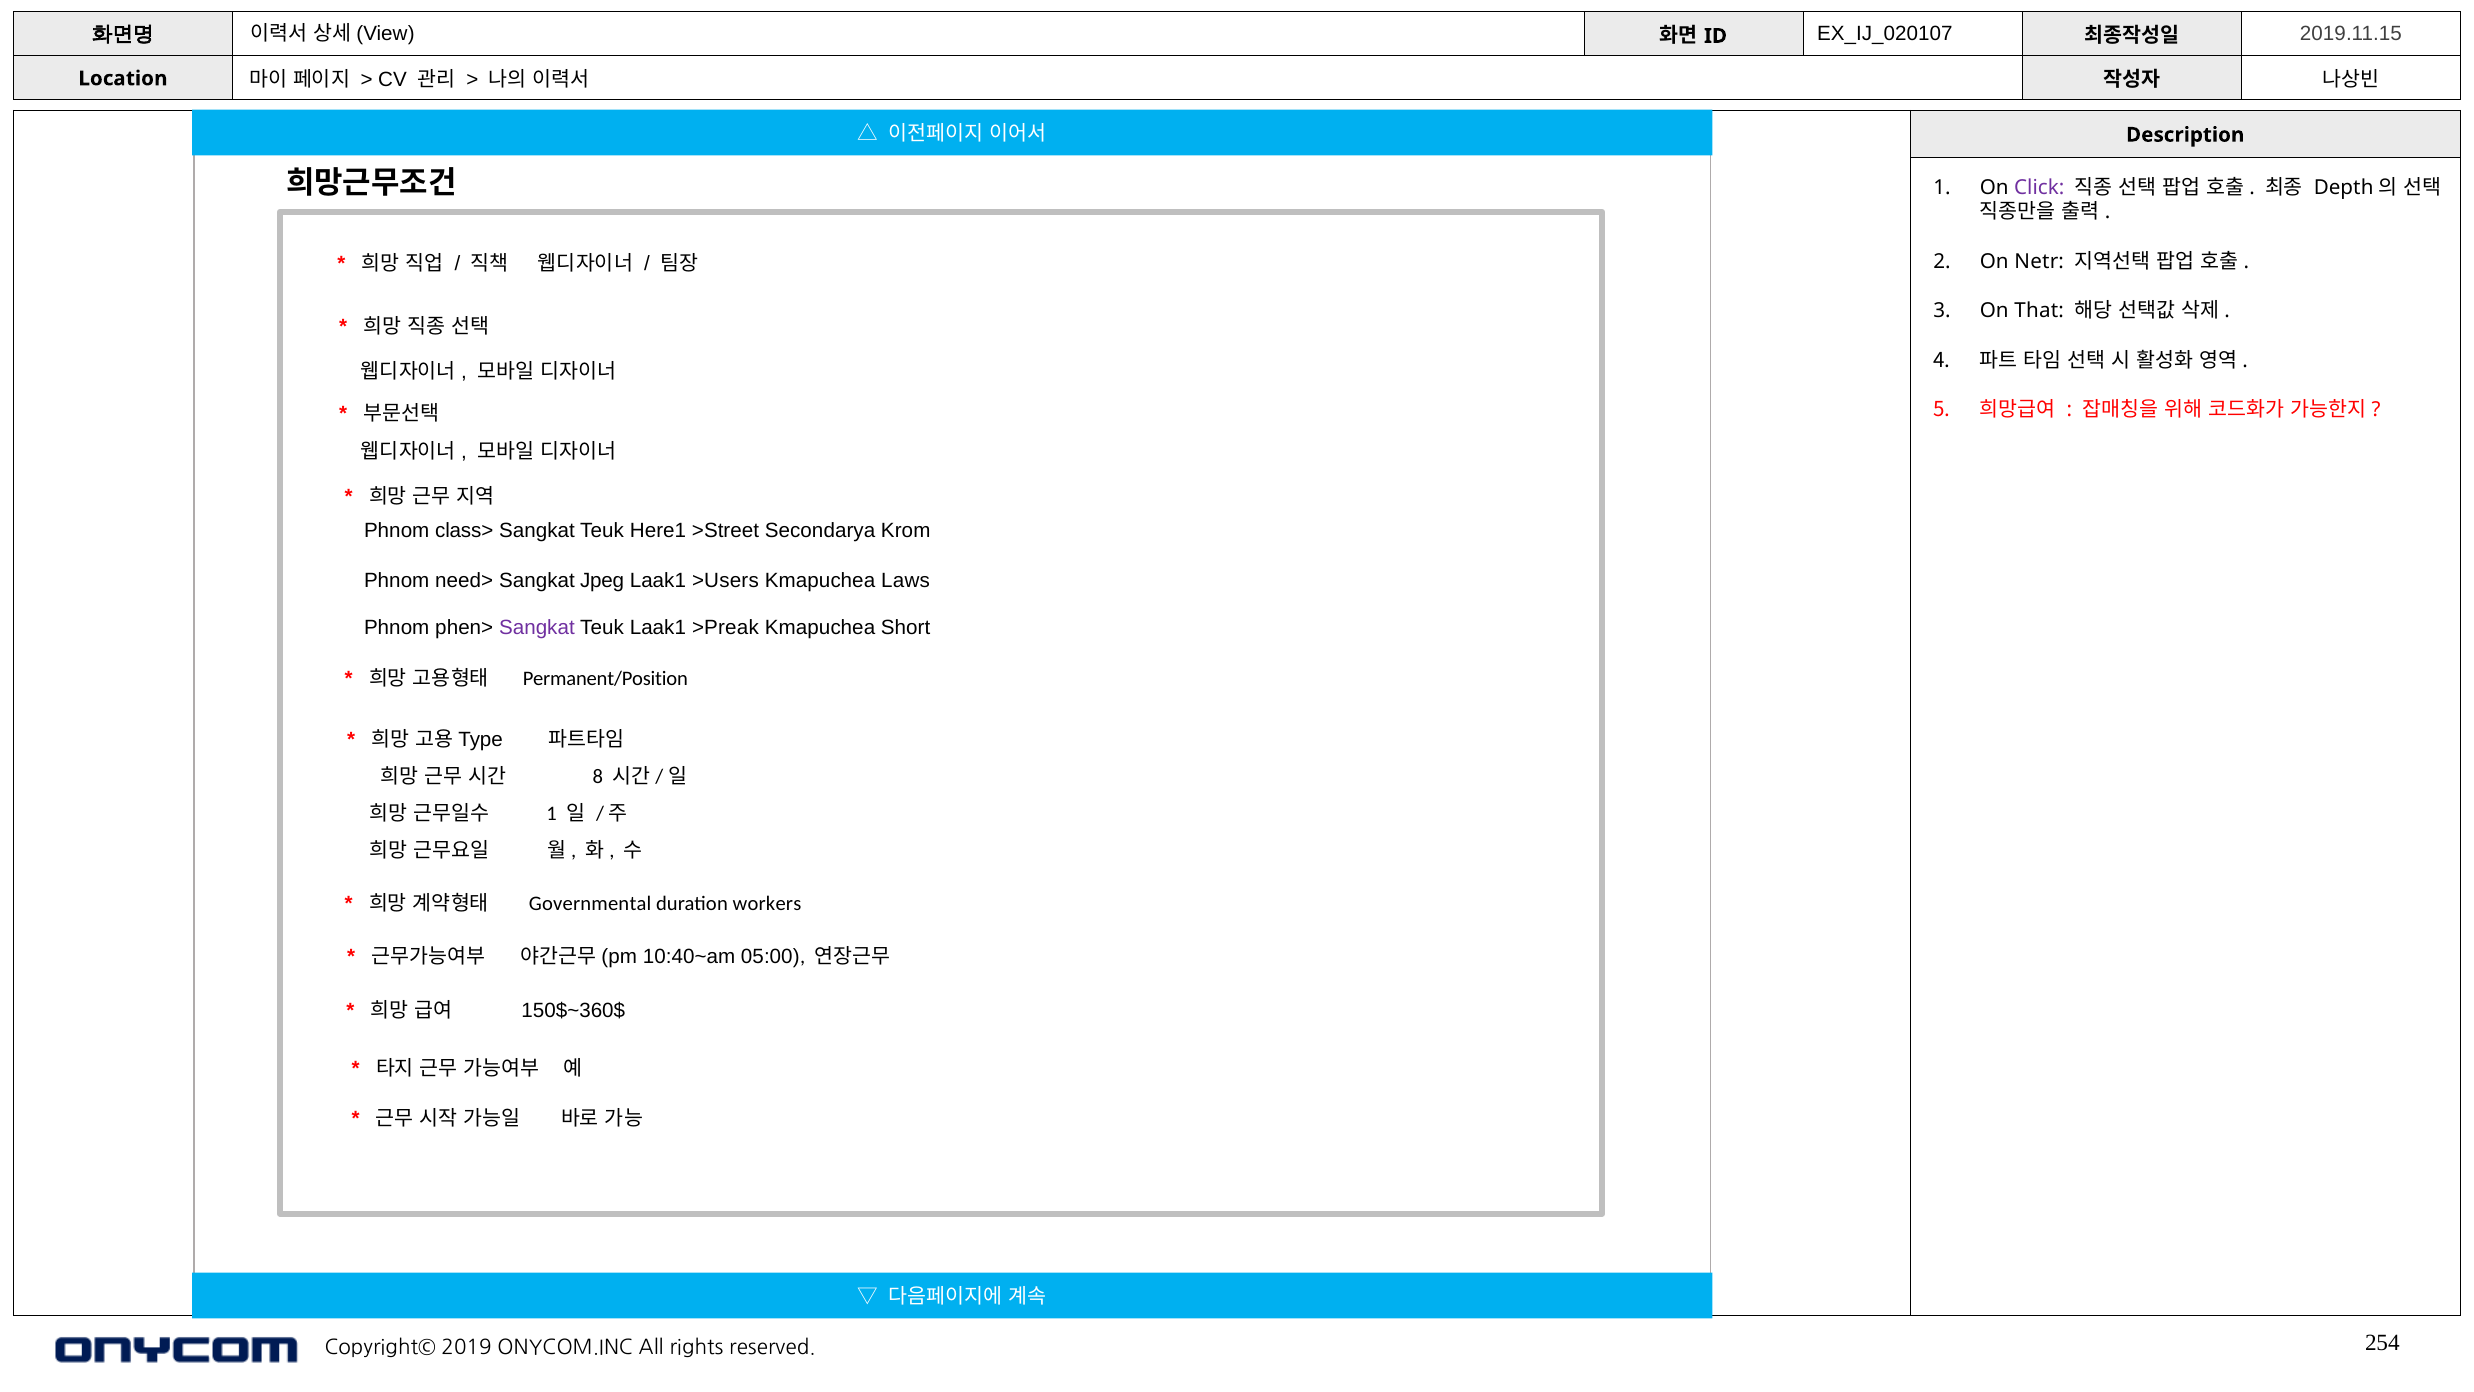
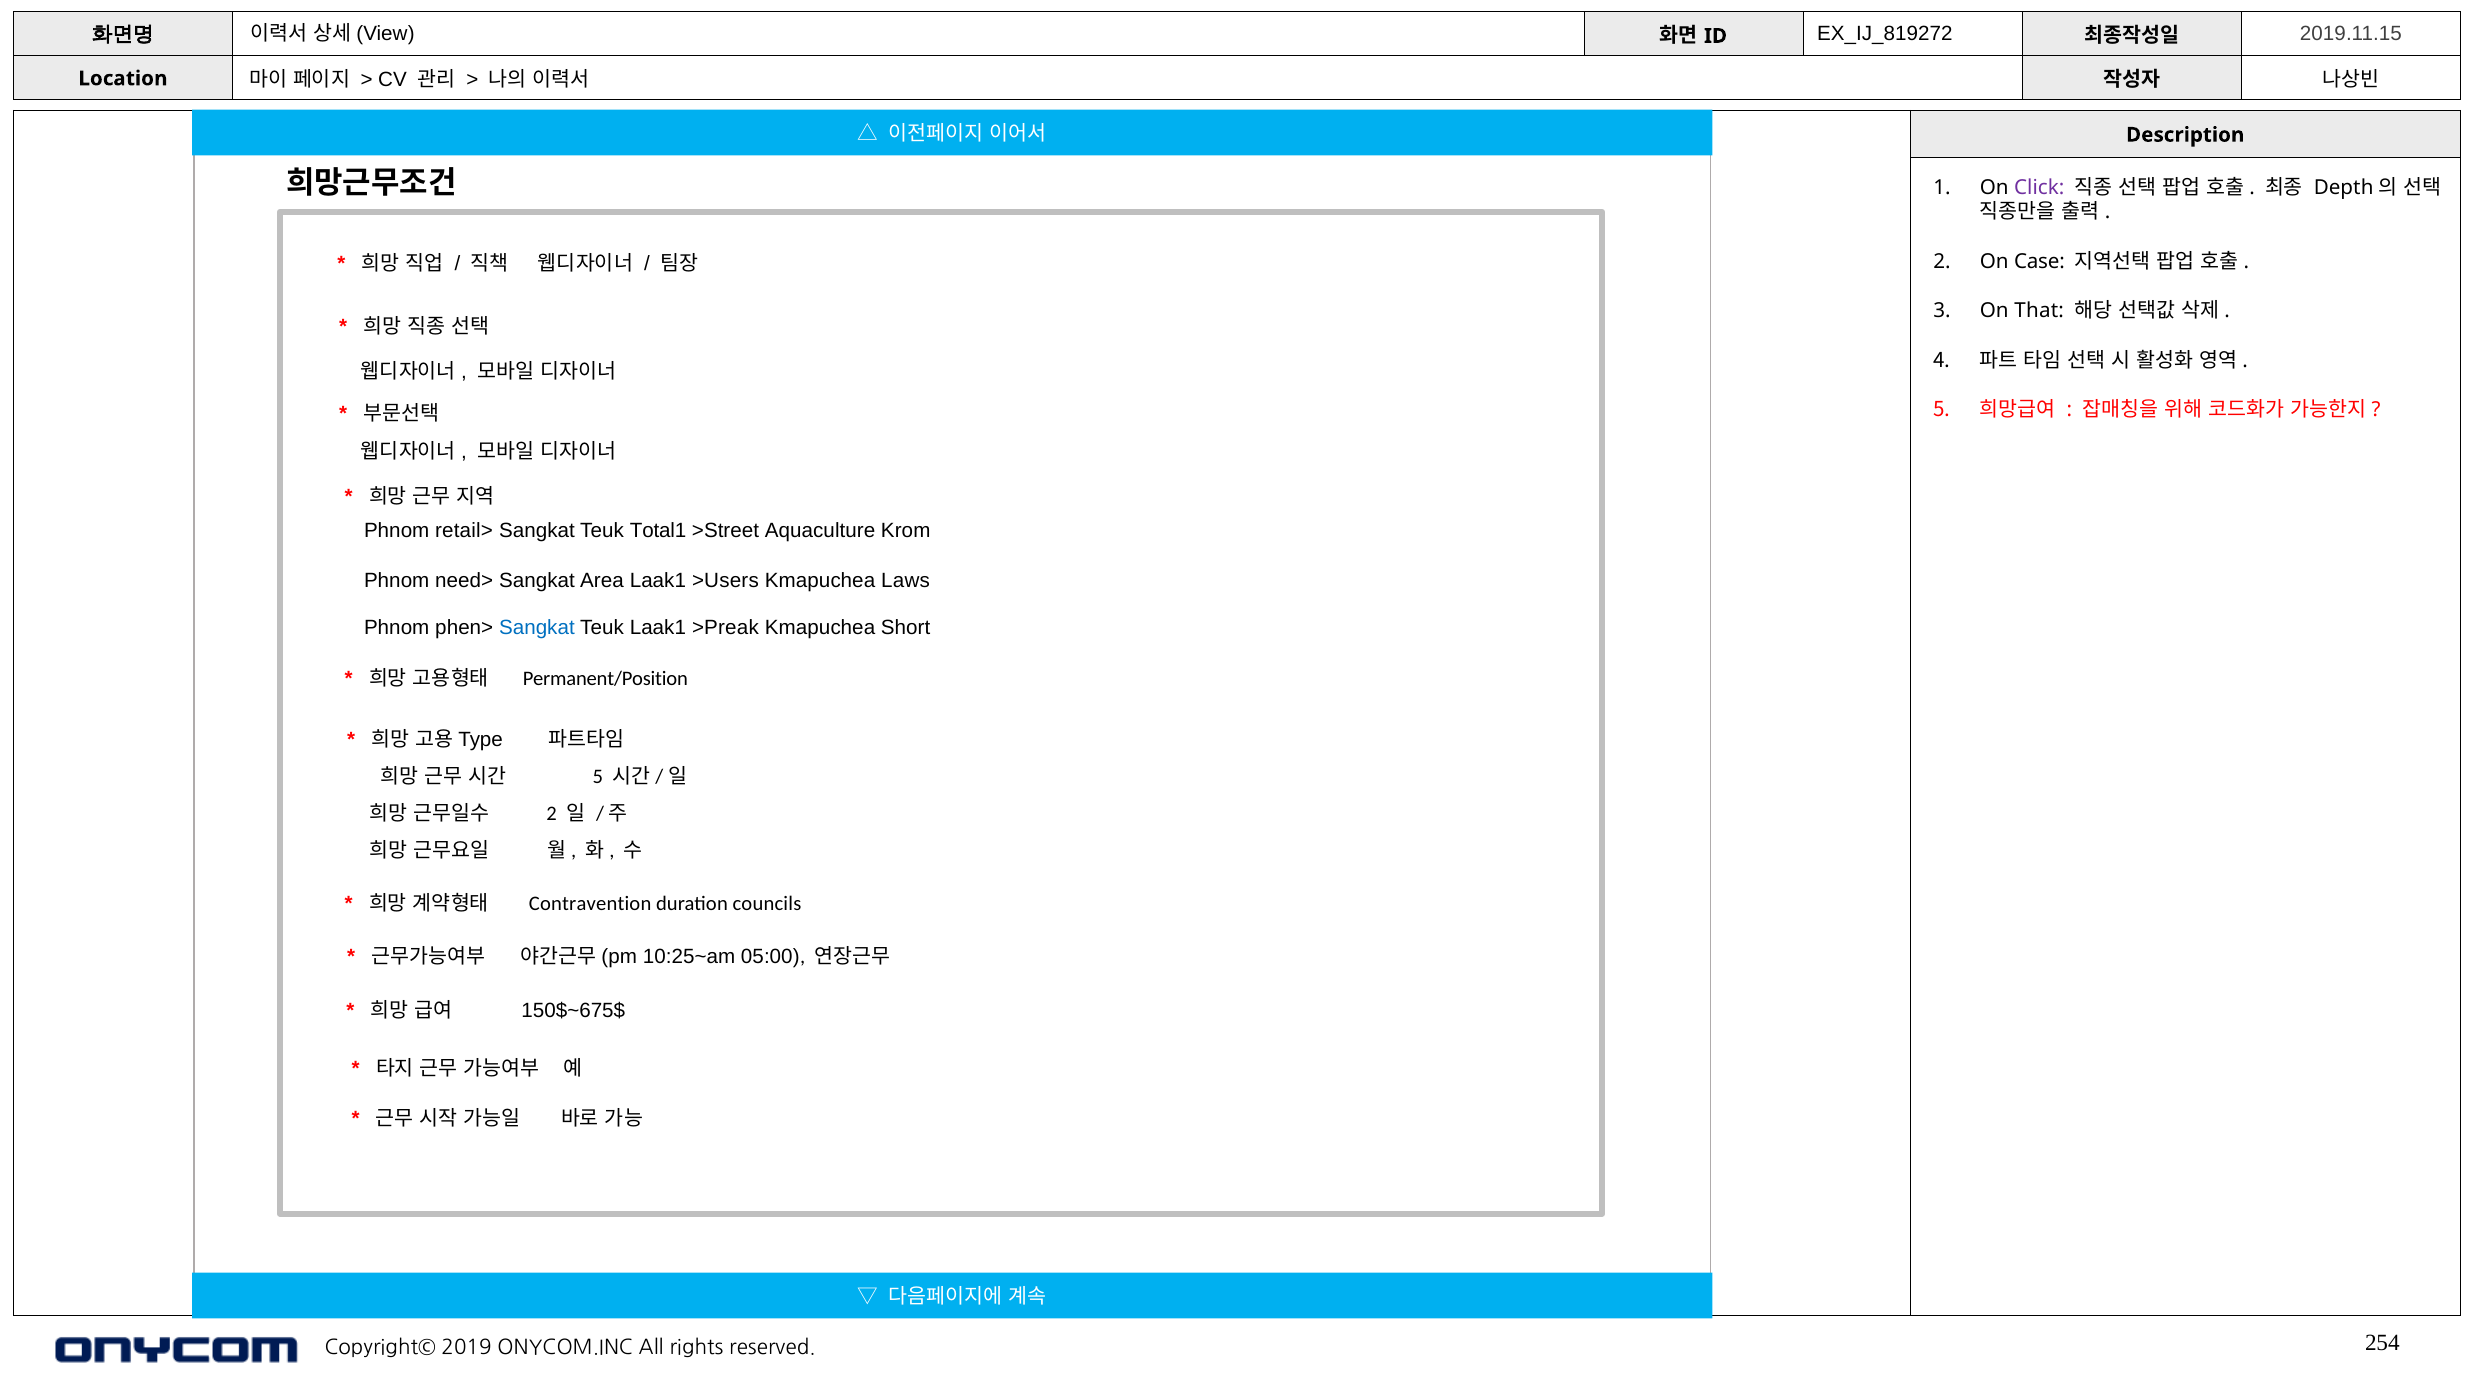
EX_IJ_020107: EX_IJ_020107 -> EX_IJ_819272 (1885, 34)
Netr: Netr -> Case (2039, 261)
class>: class> -> retail> (464, 531)
Here1: Here1 -> Total1 (658, 531)
Secondarya: Secondarya -> Aquaculture (820, 531)
Jpeg: Jpeg -> Area (602, 580)
Sangkat colour: purple -> blue (537, 628)
8: 8 -> 5 (598, 776)
1: 1 -> 2 (552, 813)
Governmental: Governmental -> Contravention (590, 903)
workers: workers -> councils (767, 903)
10:40~am: 10:40~am -> 10:25~am (689, 956)
150$~360$: 150$~360$ -> 150$~675$ (573, 1010)
